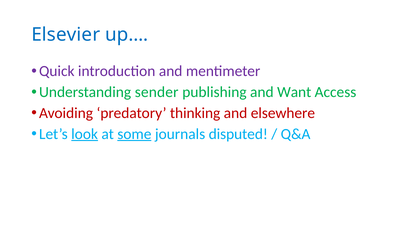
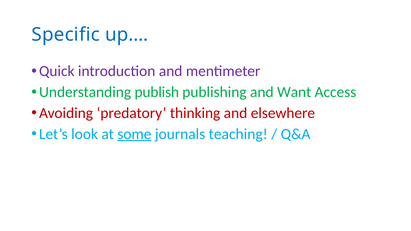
Elsevier: Elsevier -> Specific (66, 35)
sender: sender -> publish (157, 92)
look underline: present -> none (85, 134)
disputed: disputed -> teaching (238, 134)
